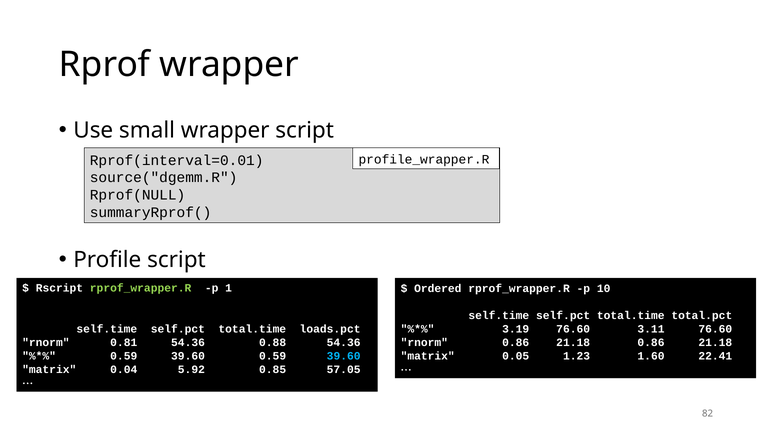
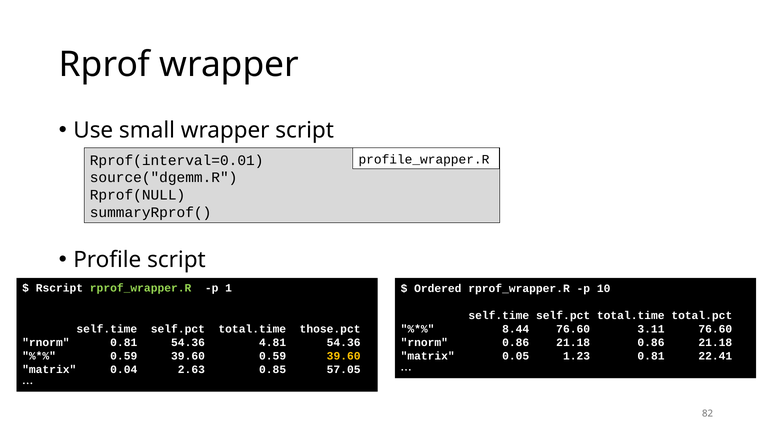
loads.pct: loads.pct -> those.pct (330, 329)
3.19: 3.19 -> 8.44 (516, 329)
0.88: 0.88 -> 4.81 (273, 343)
39.60 colour: light blue -> yellow (344, 356)
1.23 1.60: 1.60 -> 0.81 (651, 356)
5.92: 5.92 -> 2.63 (191, 370)
